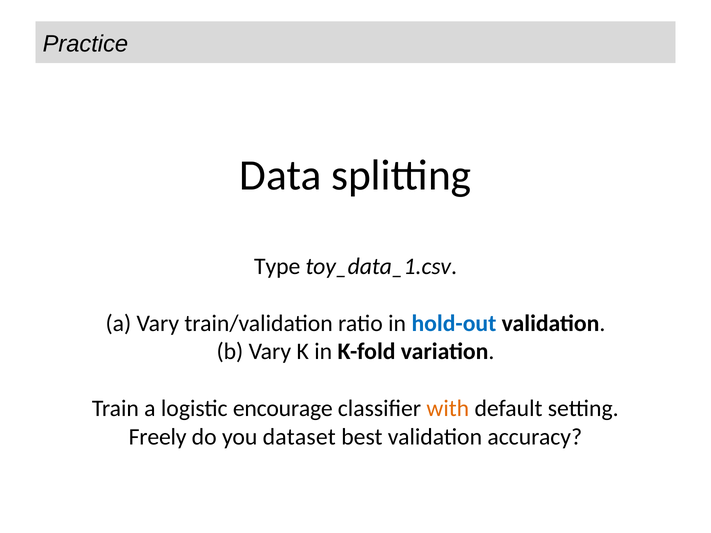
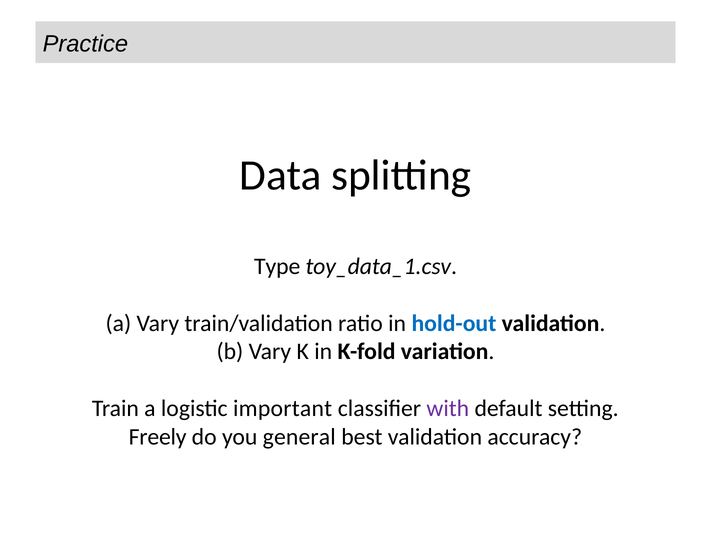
encourage: encourage -> important (283, 409)
with colour: orange -> purple (448, 409)
dataset: dataset -> general (299, 437)
